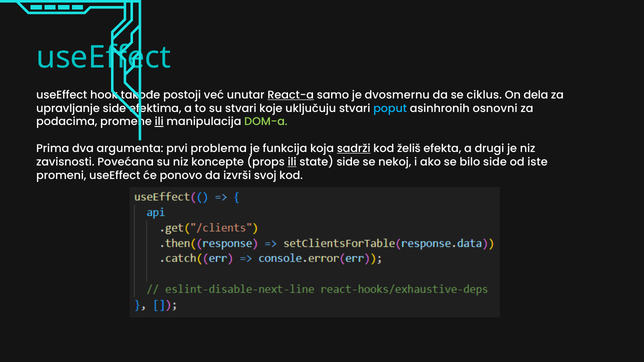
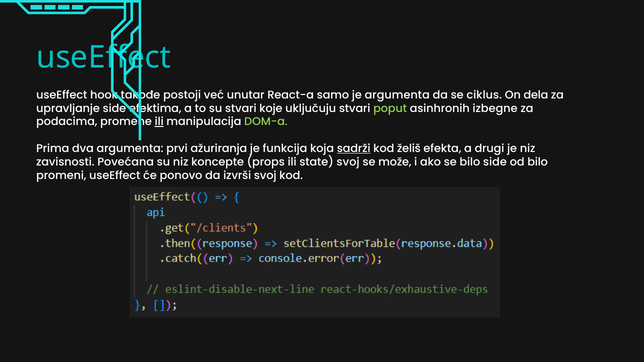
React-a underline: present -> none (291, 95)
je dvosmernu: dvosmernu -> argumenta (397, 95)
poput colour: light blue -> light green (390, 108)
osnovni: osnovni -> izbegne (495, 108)
problema: problema -> ažuriranja (219, 149)
ili underline: present -> none (292, 162)
state side: side -> svoj (348, 162)
nekoj: nekoj -> može (395, 162)
od iste: iste -> bilo (538, 162)
